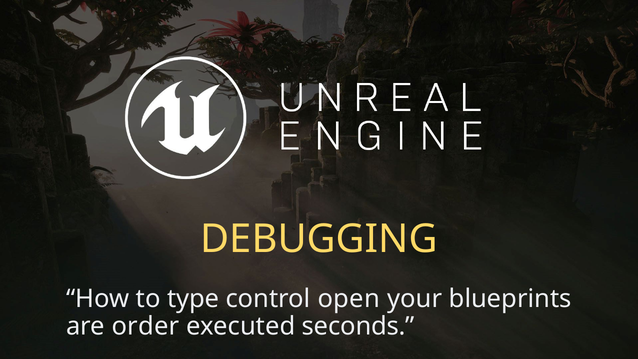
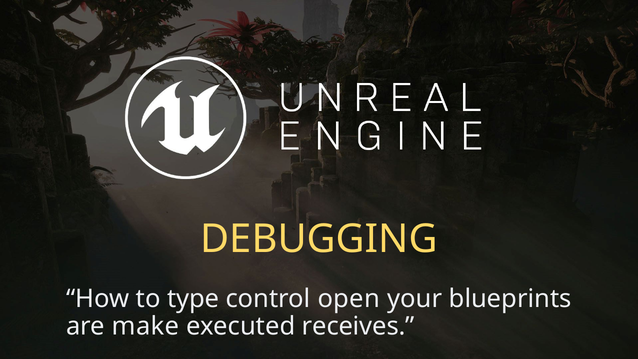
order: order -> make (146, 326)
seconds: seconds -> receives (358, 326)
